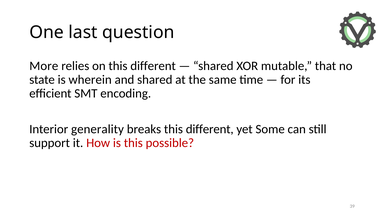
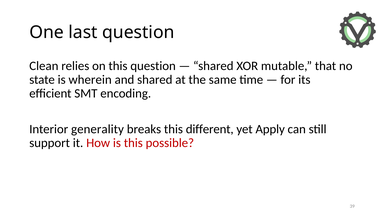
More: More -> Clean (44, 66)
on this different: different -> question (153, 66)
Some: Some -> Apply (270, 129)
